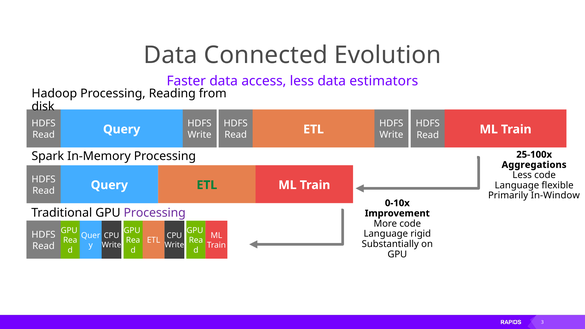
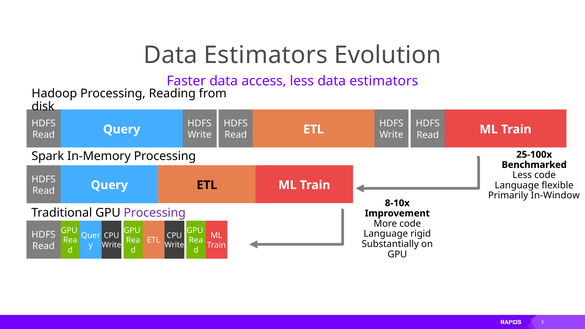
Connected: Connected -> Estimators (266, 55)
Aggregations: Aggregations -> Benchmarked (534, 165)
ETL colour: green -> black (207, 185)
0-10x: 0-10x -> 8-10x (397, 203)
